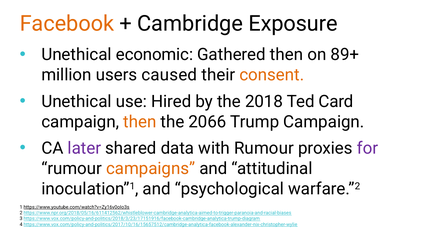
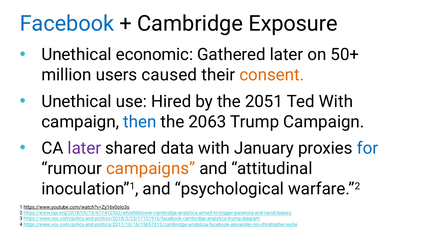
Facebook colour: orange -> blue (67, 24)
Gathered then: then -> later (287, 55)
89+: 89+ -> 50+ (345, 55)
2018: 2018 -> 2051 (264, 101)
Ted Card: Card -> With (336, 101)
then colour: orange -> blue (140, 122)
2066: 2066 -> 2063 (207, 122)
with Rumour: Rumour -> January (264, 148)
for colour: purple -> blue (367, 148)
